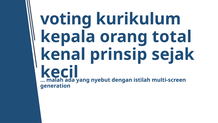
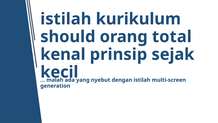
voting: voting -> istilah (66, 19)
kepala: kepala -> should (68, 37)
